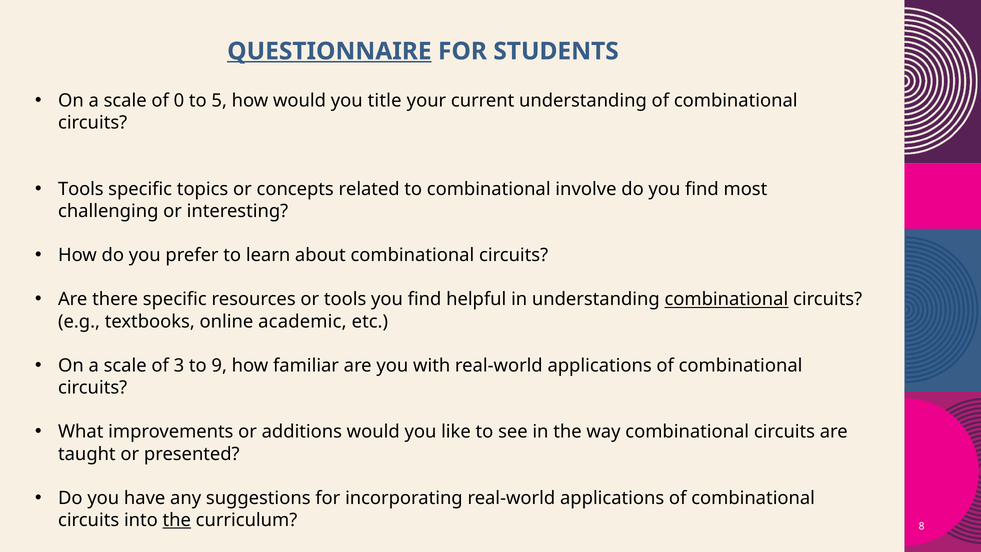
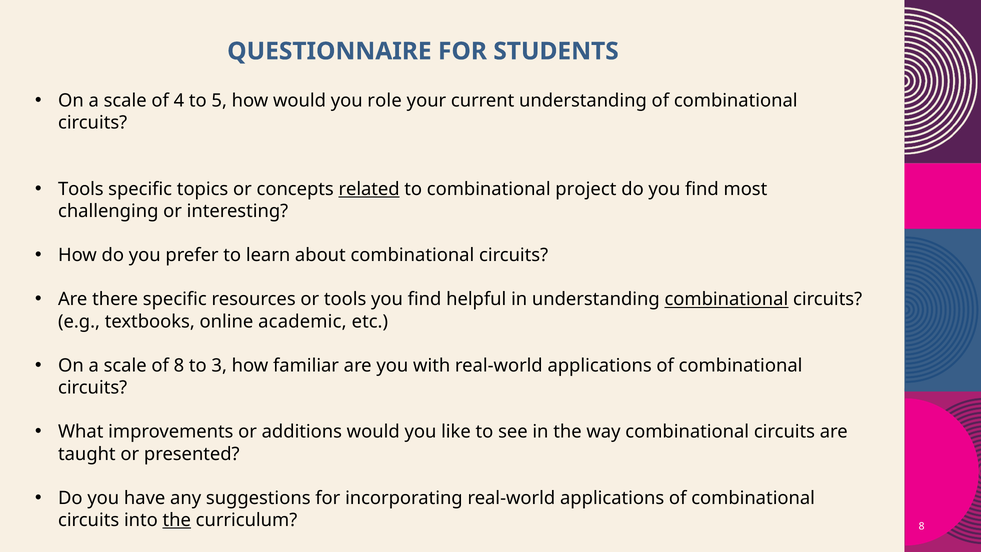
QUESTIONNAIRE underline: present -> none (329, 51)
0: 0 -> 4 (179, 101)
title: title -> role (385, 101)
related underline: none -> present (369, 189)
involve: involve -> project (586, 189)
of 3: 3 -> 8 (179, 366)
9: 9 -> 3 (219, 366)
